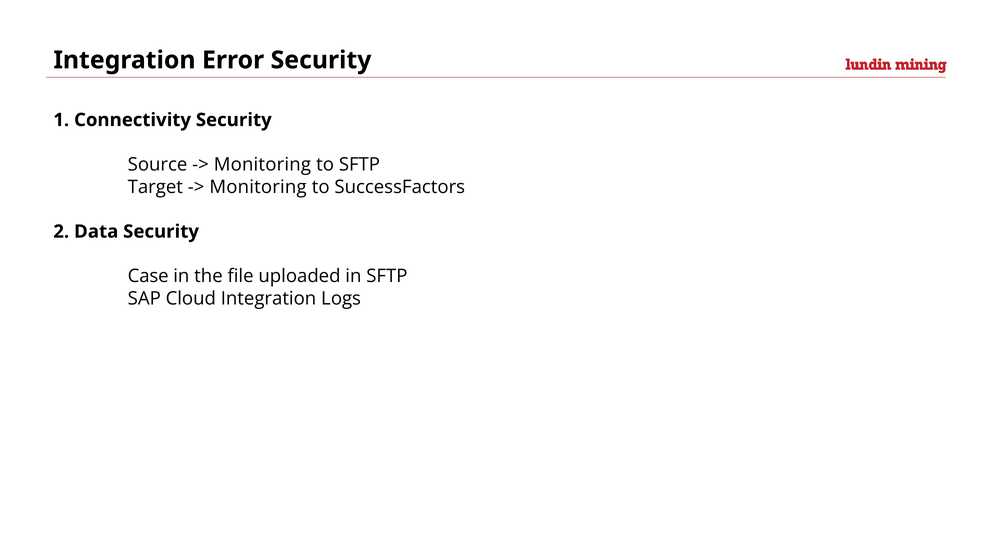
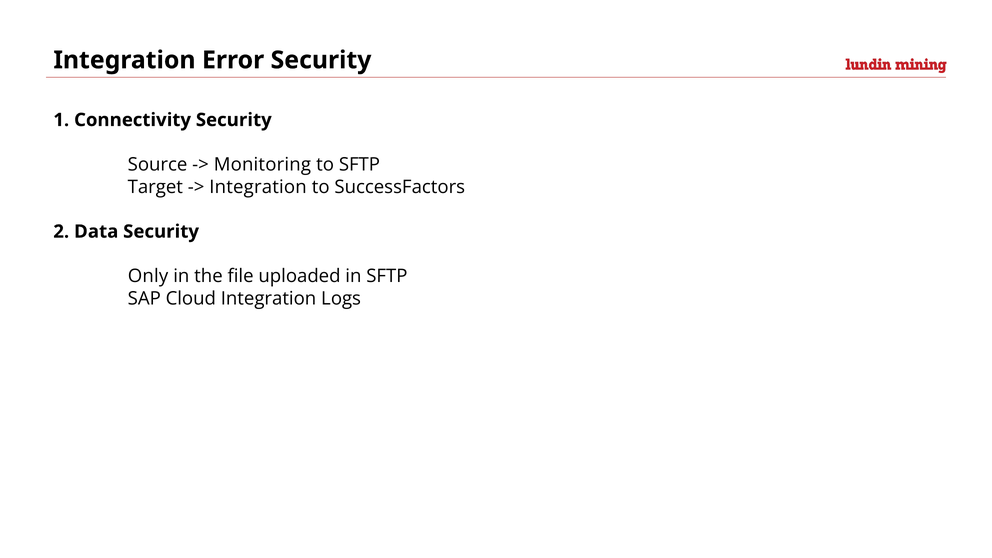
Monitoring: Monitoring -> Integration (258, 187)
Case: Case -> Only (148, 276)
